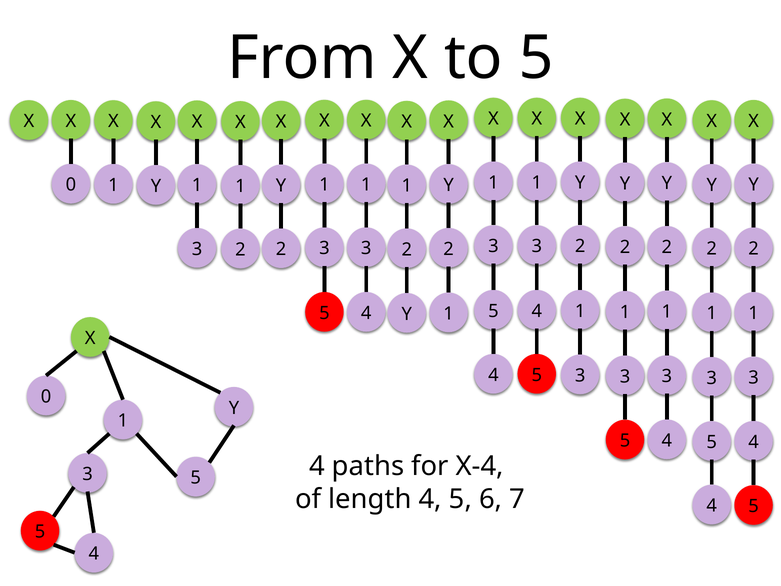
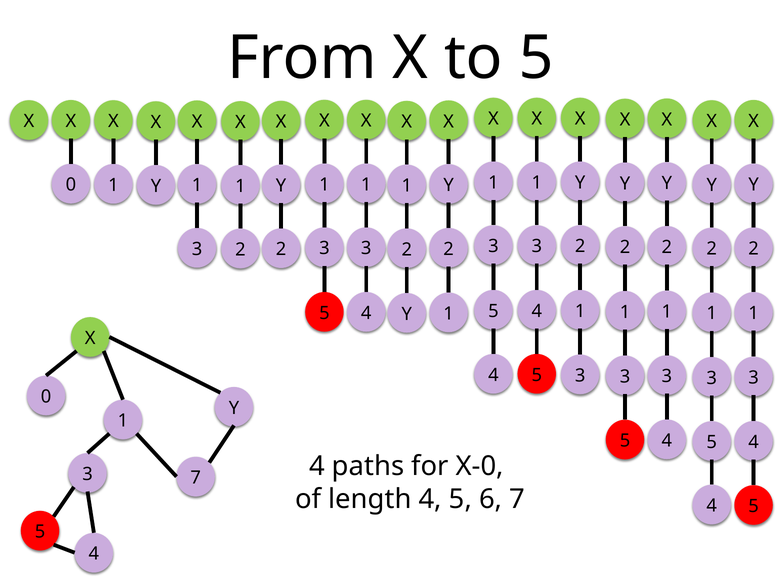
X-4: X-4 -> X-0 (480, 466)
5: 5 -> 7 (196, 478)
